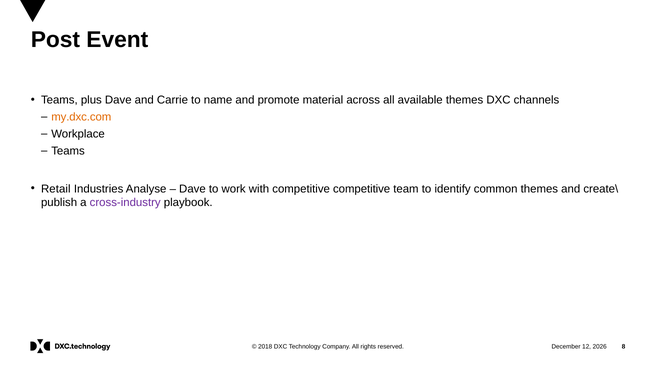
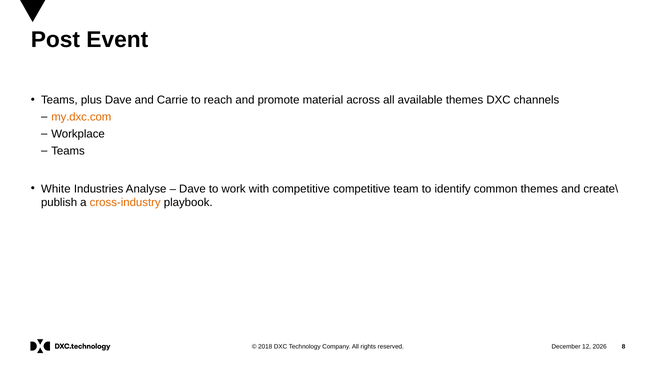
name: name -> reach (218, 100)
Retail: Retail -> White (56, 189)
cross-industry colour: purple -> orange (125, 202)
